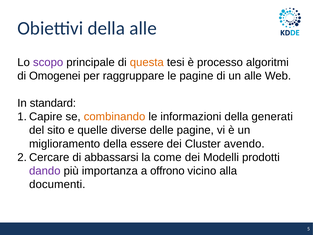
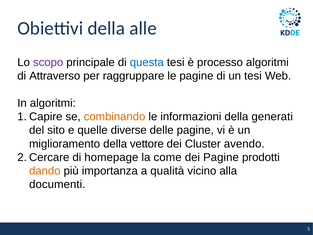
questa colour: orange -> blue (147, 62)
Omogenei: Omogenei -> Attraverso (55, 76)
un alle: alle -> tesi (253, 76)
In standard: standard -> algoritmi (53, 103)
essere: essere -> vettore (147, 144)
abbassarsi: abbassarsi -> homepage (111, 157)
dei Modelli: Modelli -> Pagine (221, 157)
dando colour: purple -> orange (45, 171)
offrono: offrono -> qualità (167, 171)
